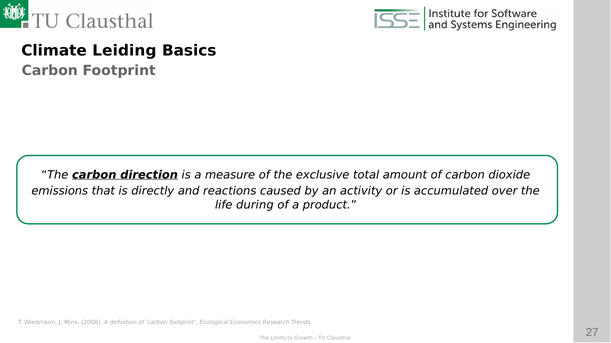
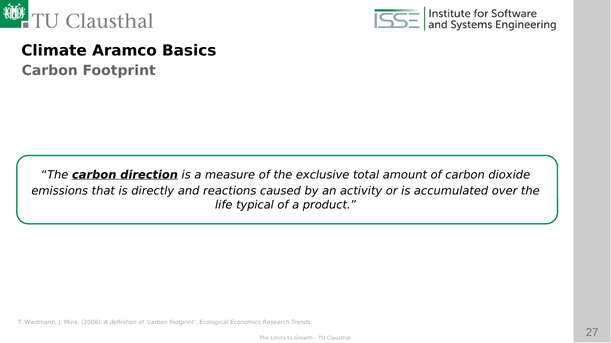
Leiding: Leiding -> Aramco (124, 51)
during: during -> typical (255, 205)
